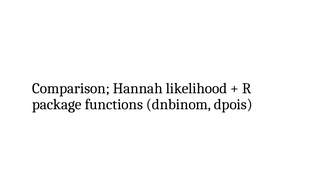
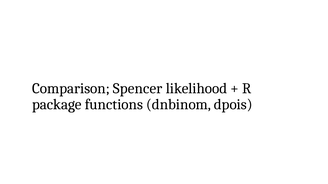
Hannah: Hannah -> Spencer (138, 89)
